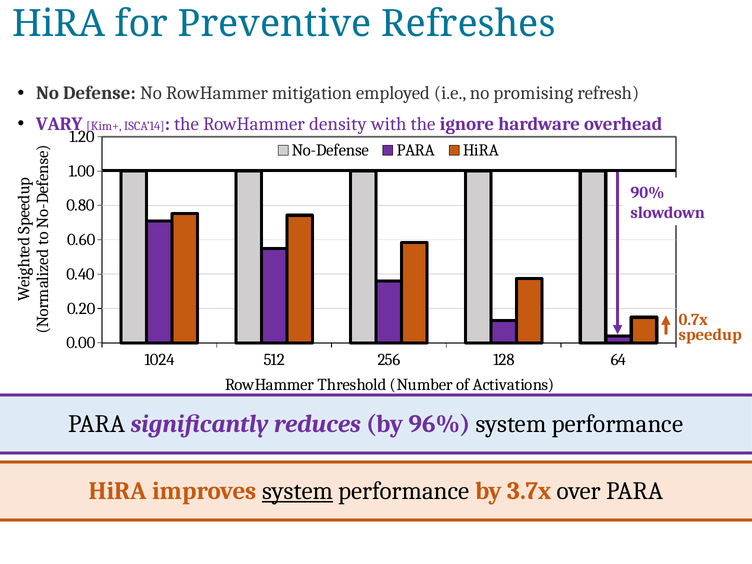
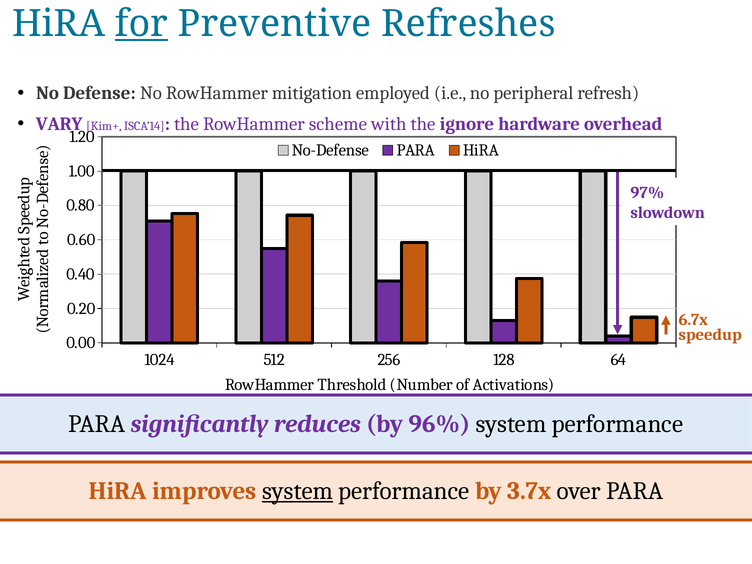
for underline: none -> present (142, 24)
promising: promising -> peripheral (533, 93)
density: density -> scheme (338, 124)
90%: 90% -> 97% (647, 193)
0.7x: 0.7x -> 6.7x (693, 320)
